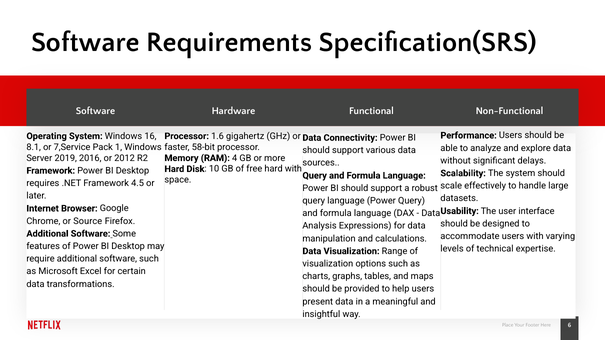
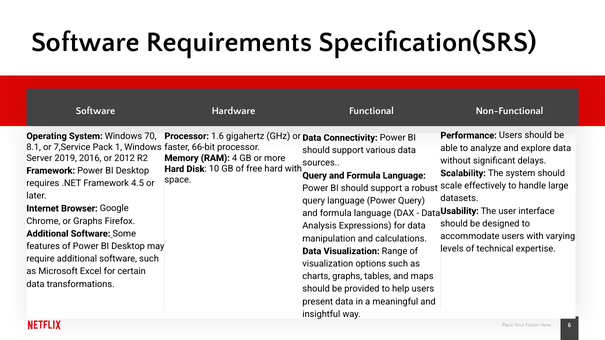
16: 16 -> 70 (150, 136)
58-bit: 58-bit -> 66-bit (203, 147)
or Source: Source -> Graphs (88, 221)
